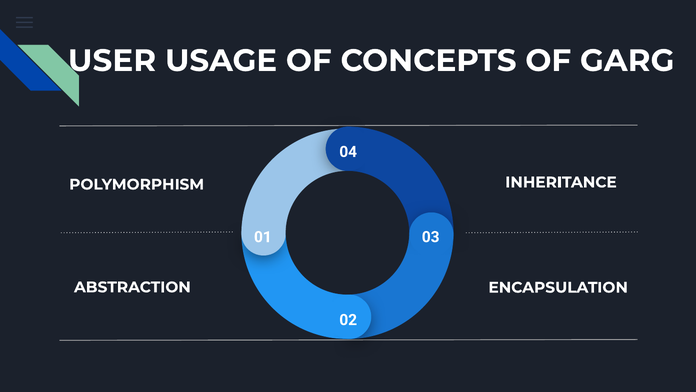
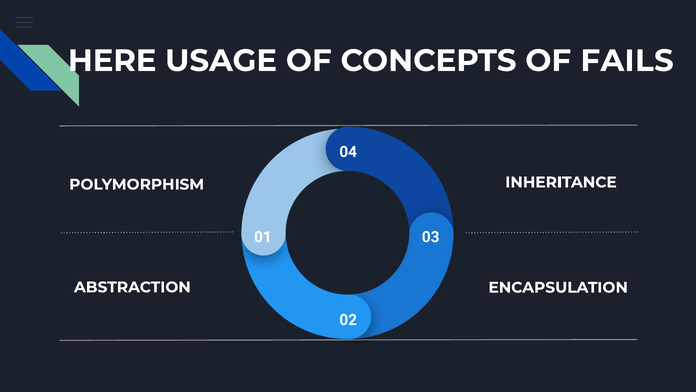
USER: USER -> HERE (112, 61)
GARG: GARG -> FAILS (627, 61)
